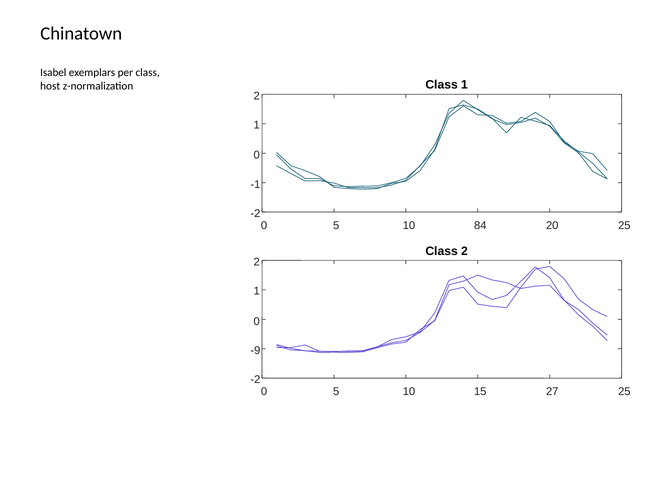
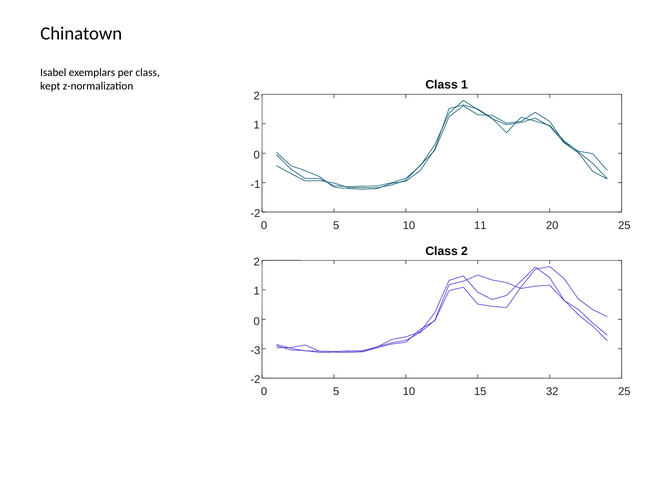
host: host -> kept (50, 86)
84: 84 -> 11 (480, 225)
-9: -9 -> -3 (255, 351)
27: 27 -> 32 (552, 391)
